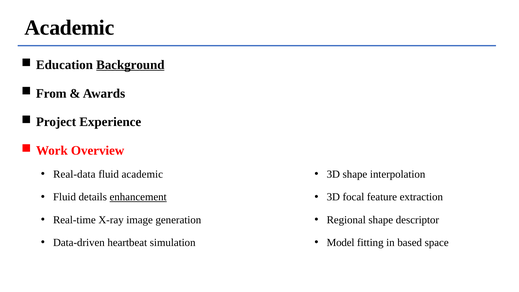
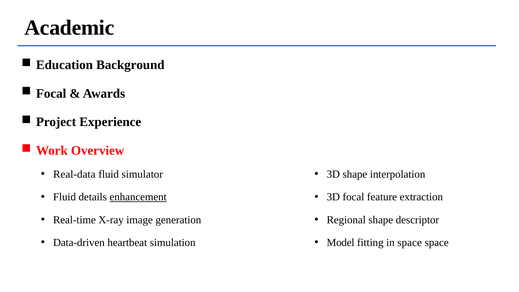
Background underline: present -> none (130, 65)
From: From -> Focal (51, 93)
fluid academic: academic -> simulator (142, 174)
in based: based -> space (410, 242)
